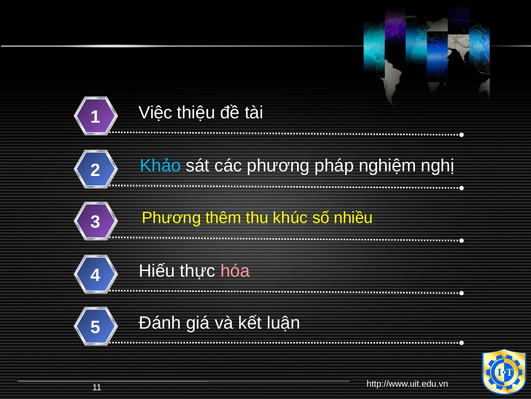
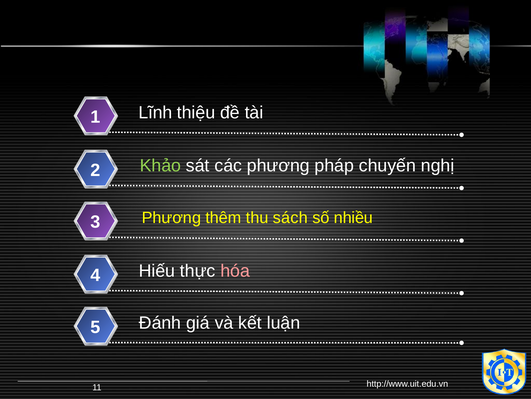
Việc: Việc -> Lĩnh (155, 112)
Khảo colour: light blue -> light green (160, 165)
nghiệm: nghiệm -> chuyến (387, 165)
khúc: khúc -> sách (290, 217)
